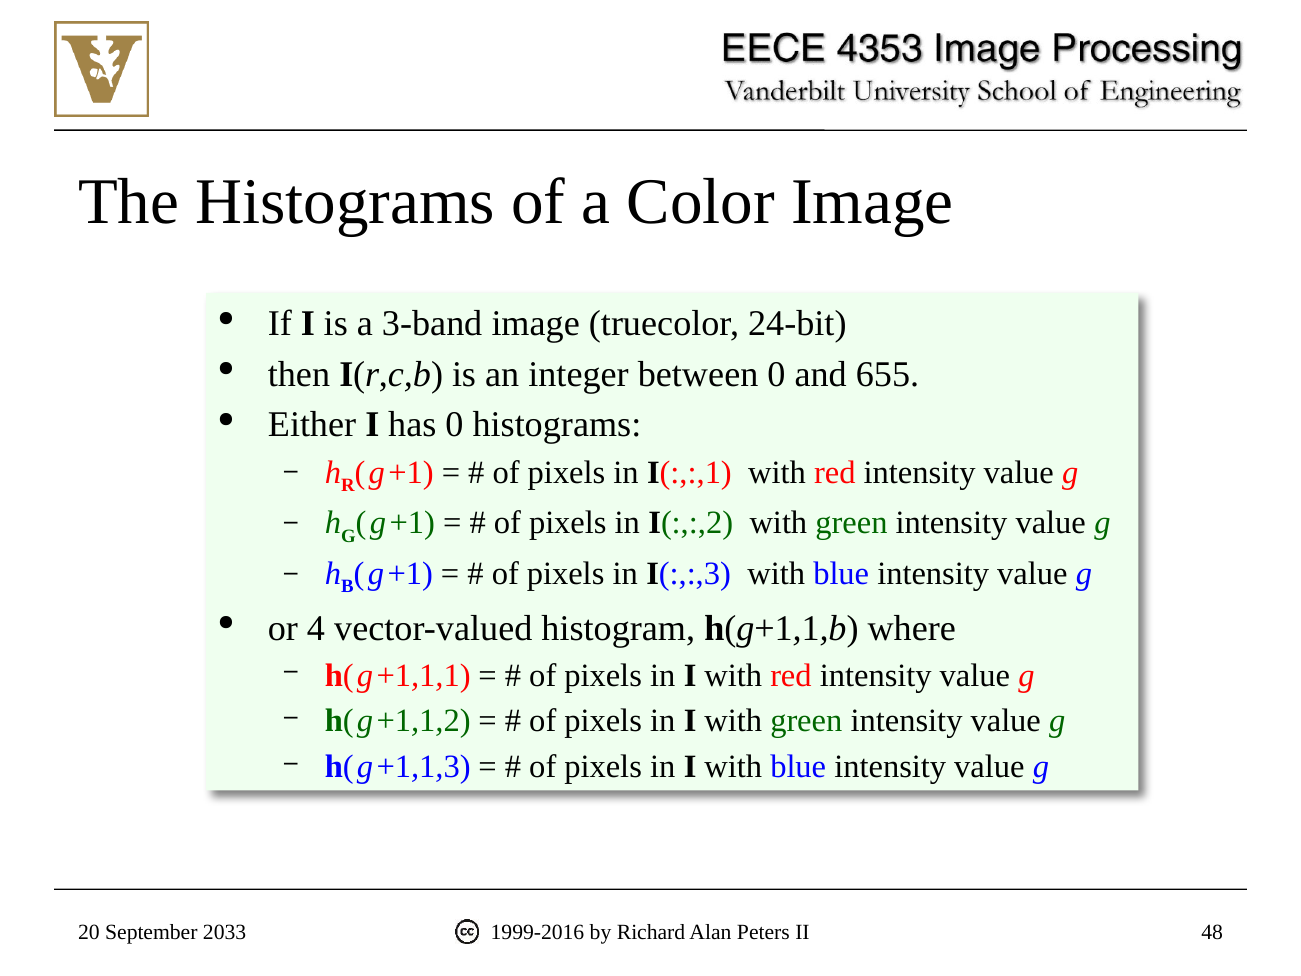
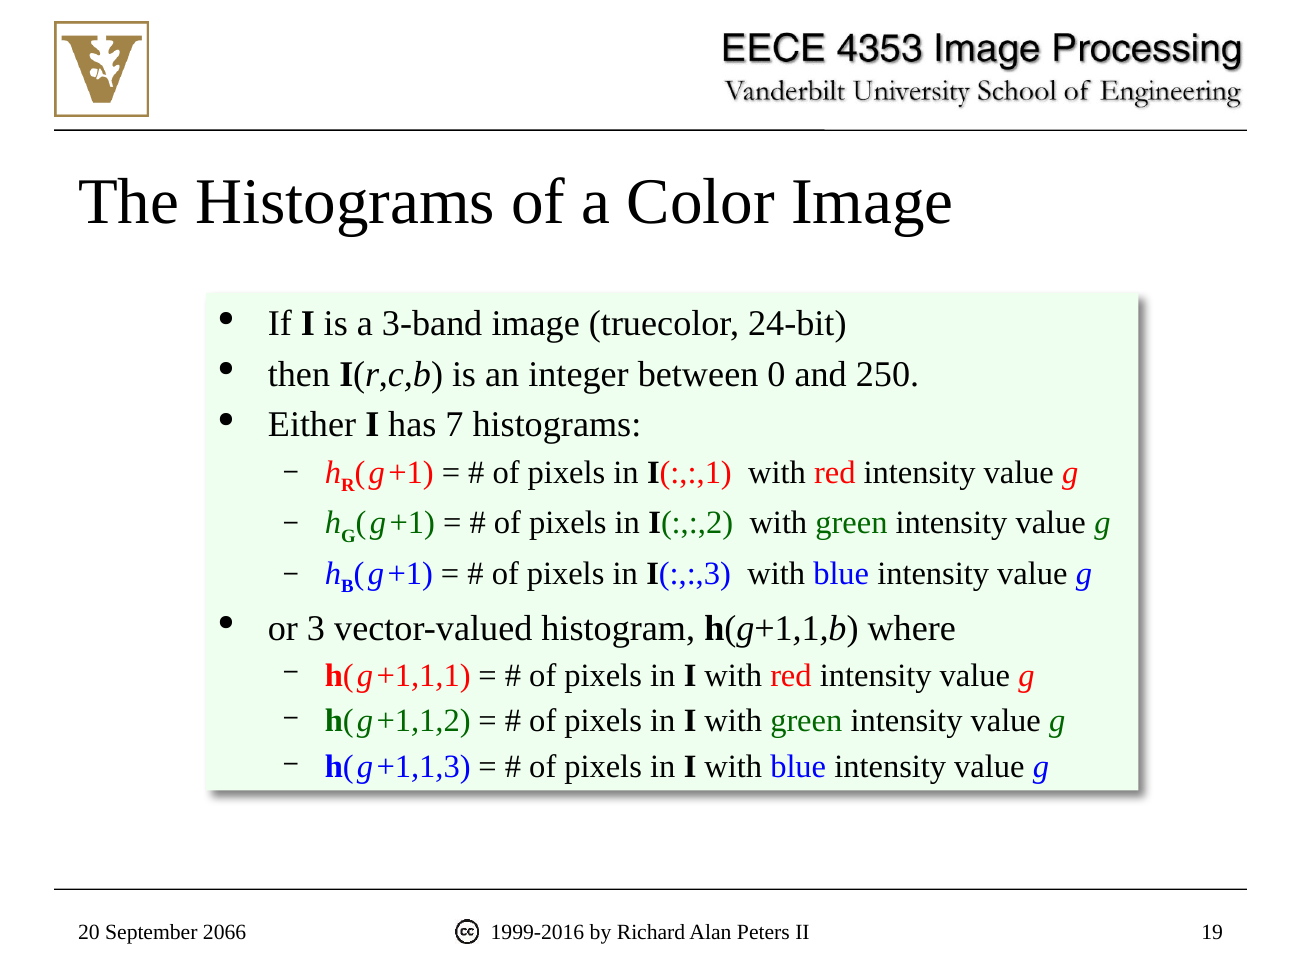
655: 655 -> 250 (888, 374)
has 0: 0 -> 7 (454, 425)
4: 4 -> 3 (316, 628)
2033: 2033 -> 2066 (225, 932)
48: 48 -> 19 (1212, 932)
